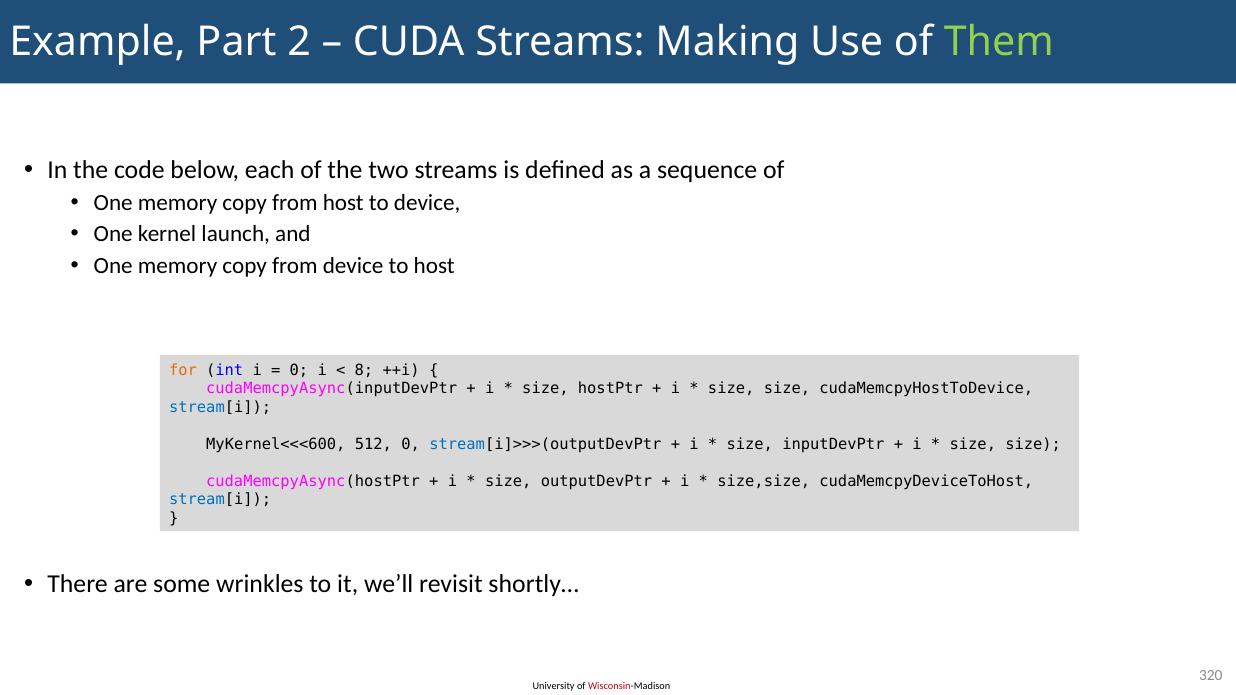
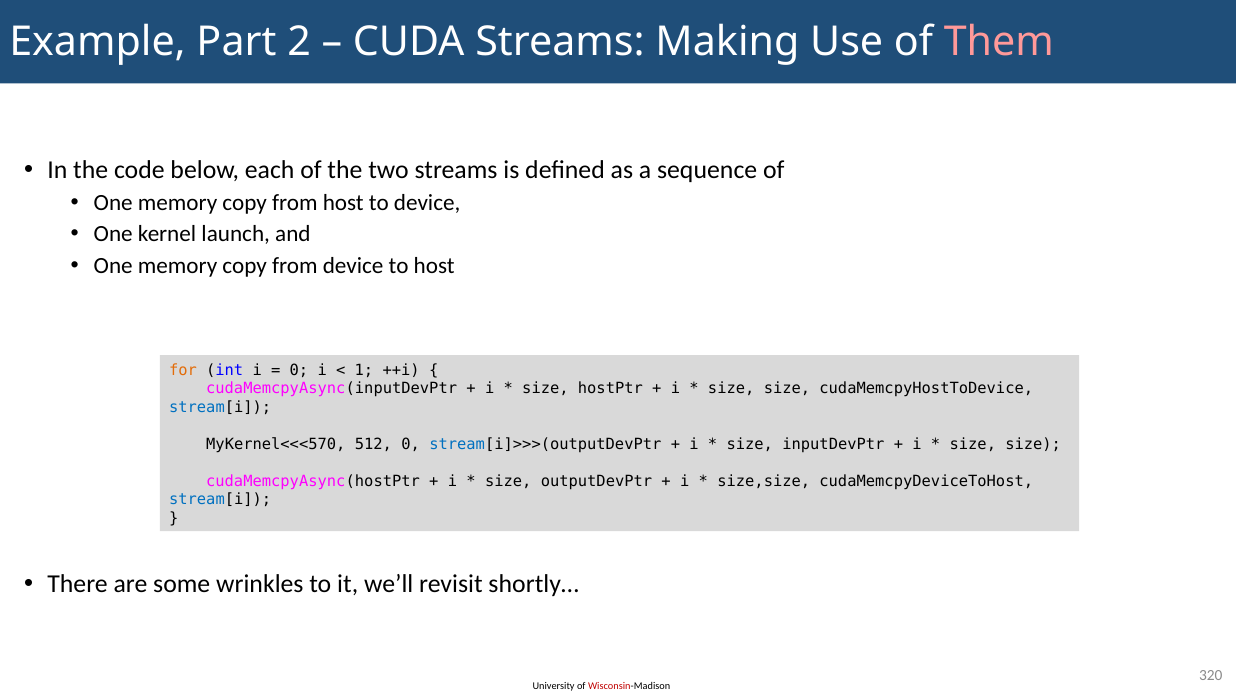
Them colour: light green -> pink (999, 41)
8: 8 -> 1 (364, 370)
MyKernel<<<600: MyKernel<<<600 -> MyKernel<<<570 (276, 444)
